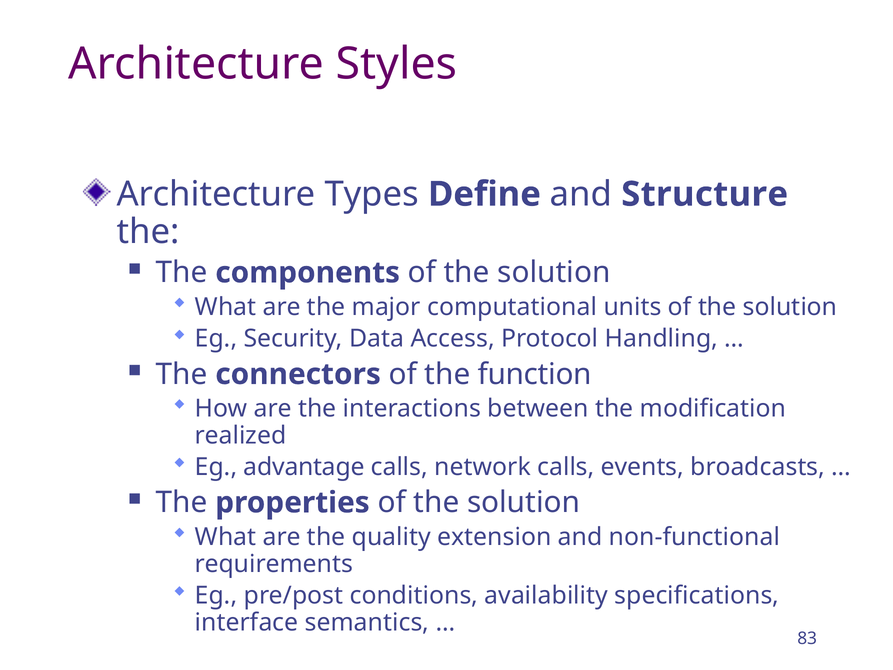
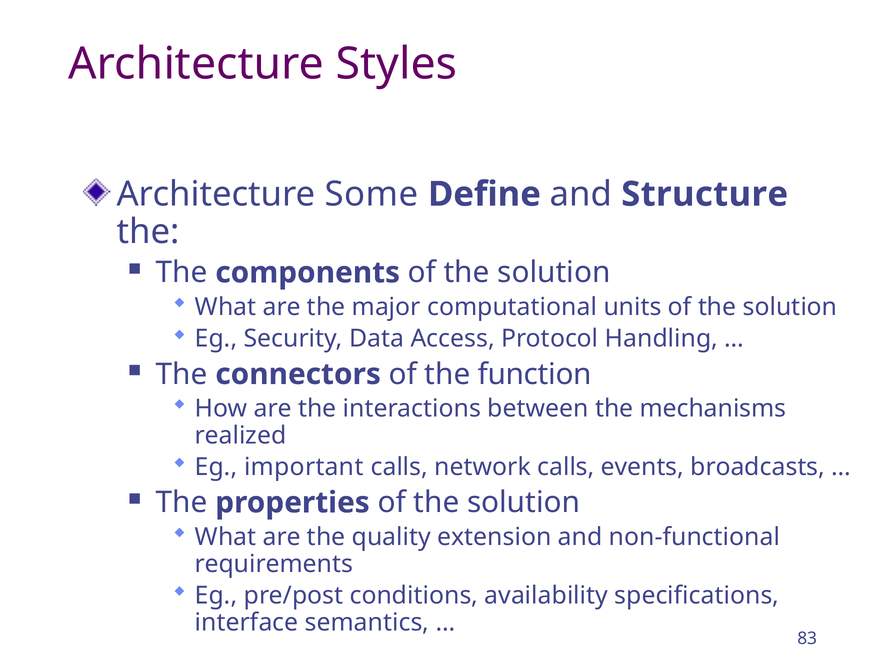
Types: Types -> Some (372, 194)
modification: modification -> mechanisms (713, 408)
advantage: advantage -> important (304, 467)
